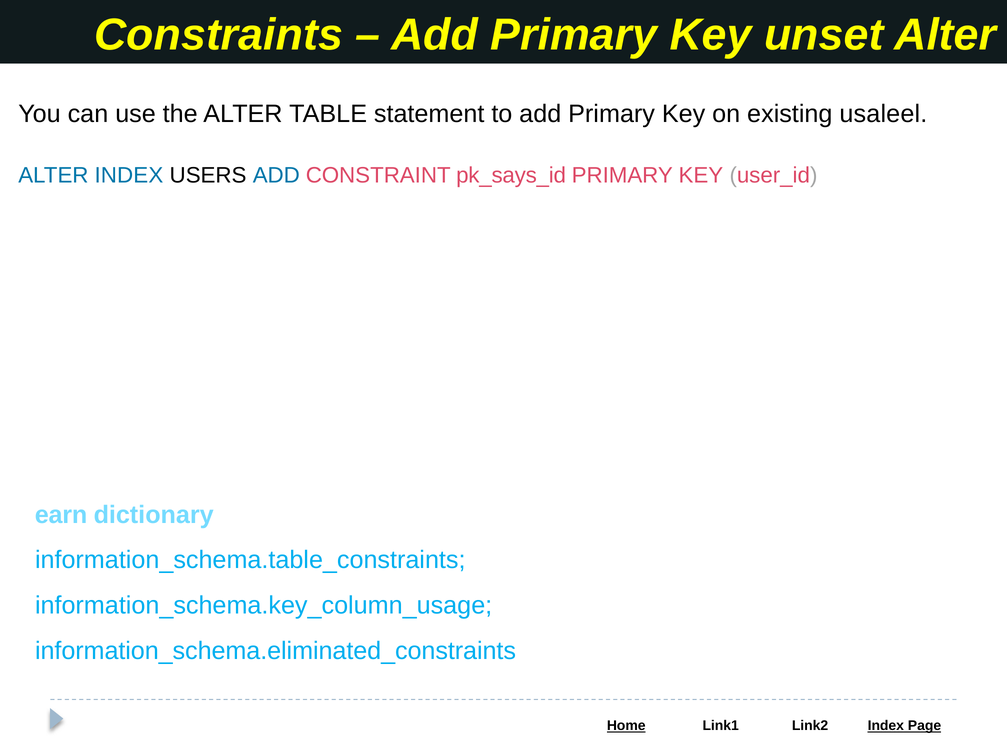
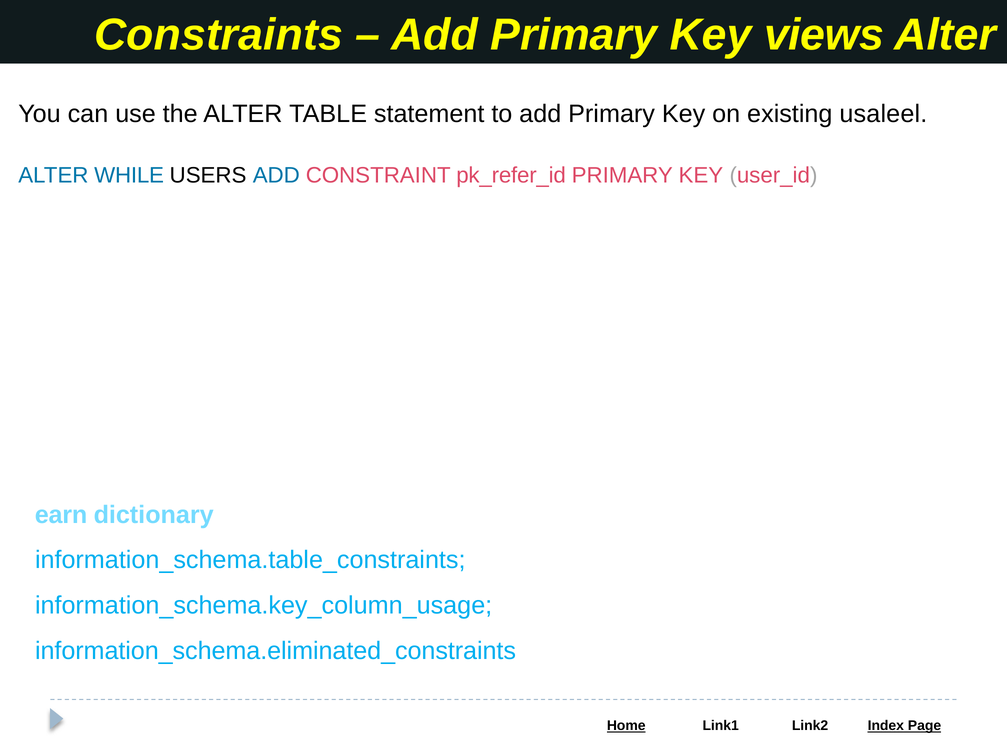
unset: unset -> views (824, 35)
ALTER INDEX: INDEX -> WHILE (129, 176)
pk_says_id: pk_says_id -> pk_refer_id (511, 176)
